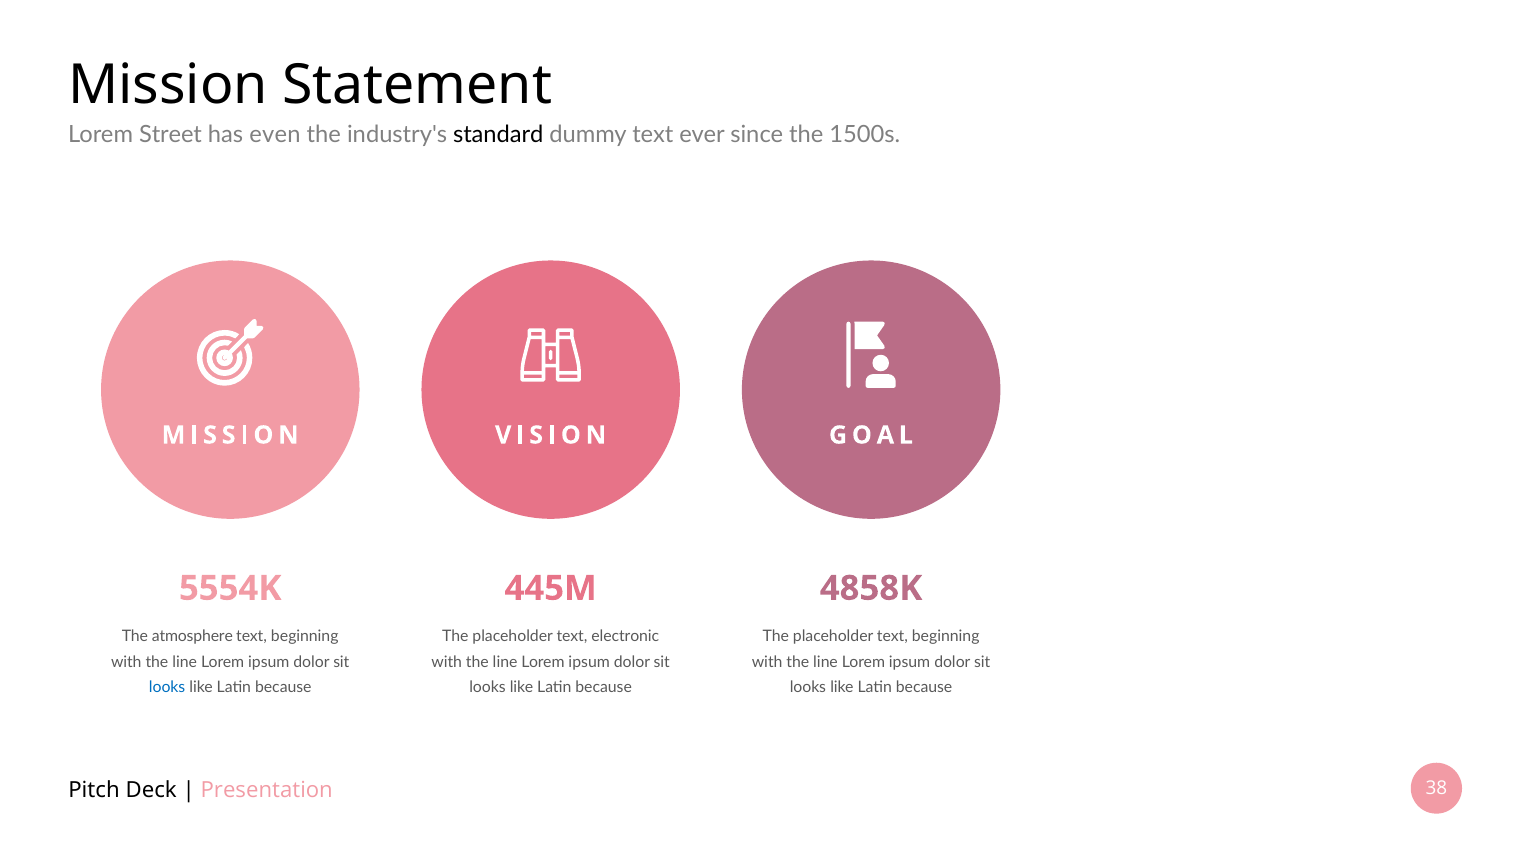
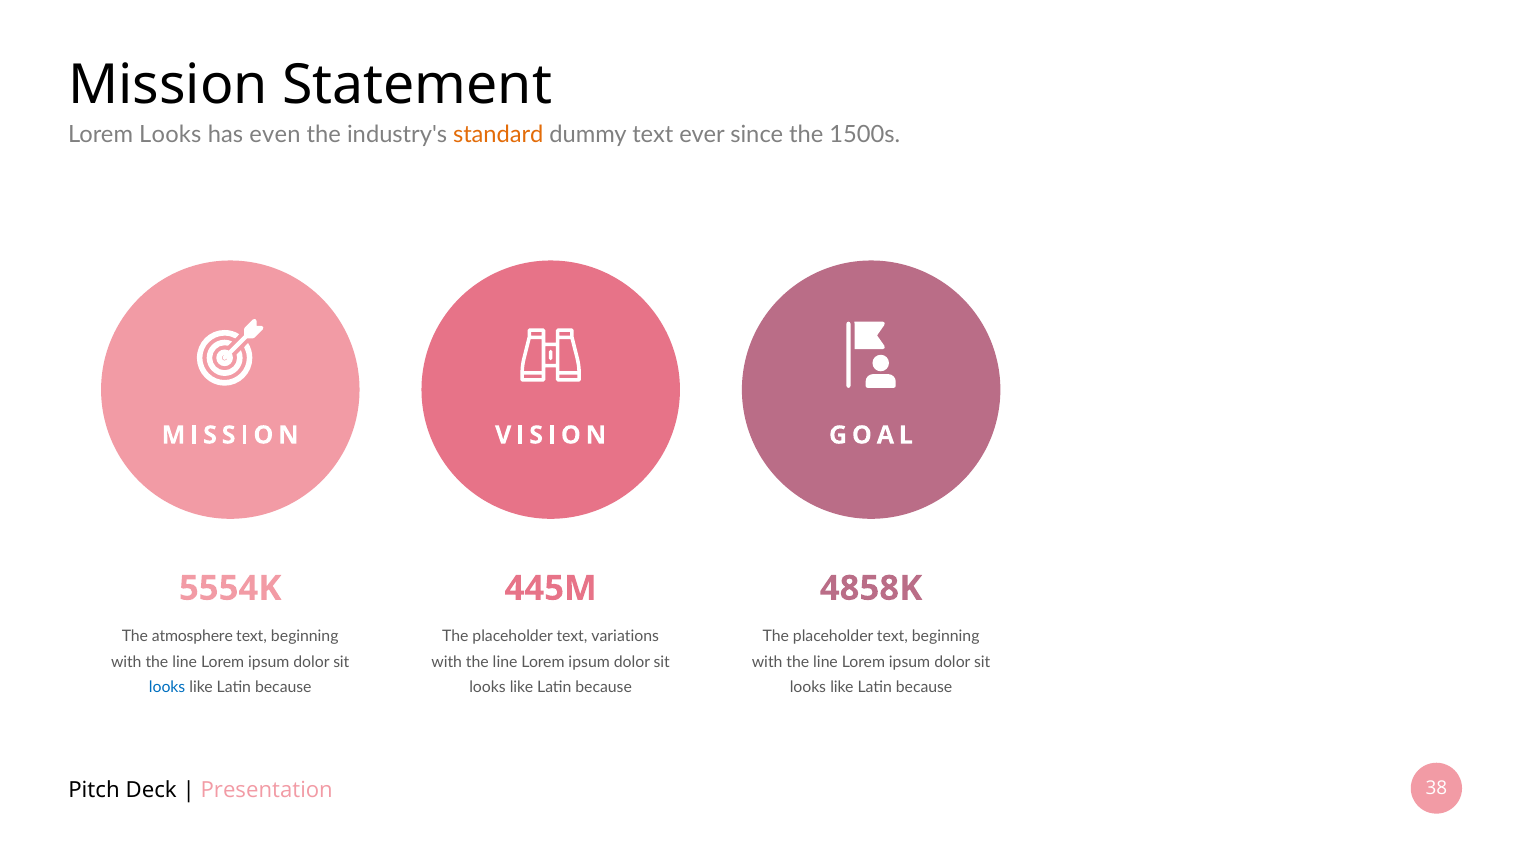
Lorem Street: Street -> Looks (170, 135)
standard colour: black -> orange (498, 135)
electronic: electronic -> variations (625, 637)
